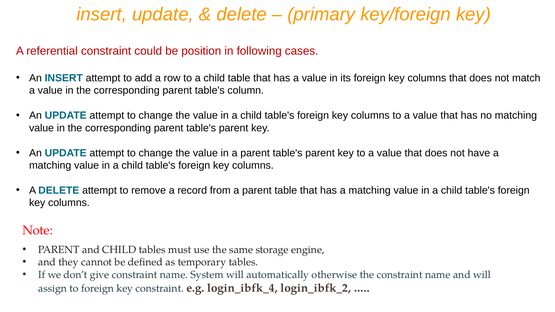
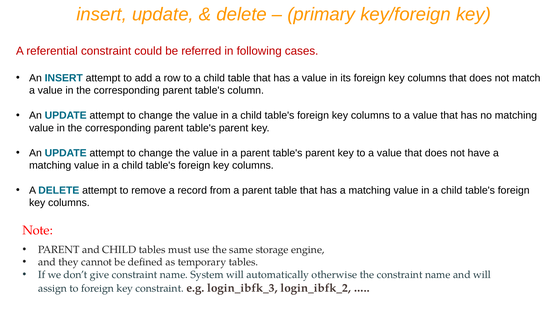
position: position -> referred (201, 51)
login_ibfk_4: login_ibfk_4 -> login_ibfk_3 (242, 288)
